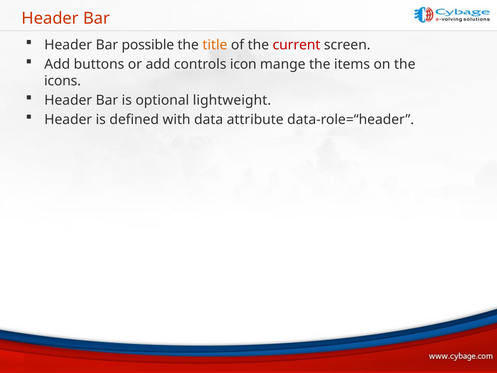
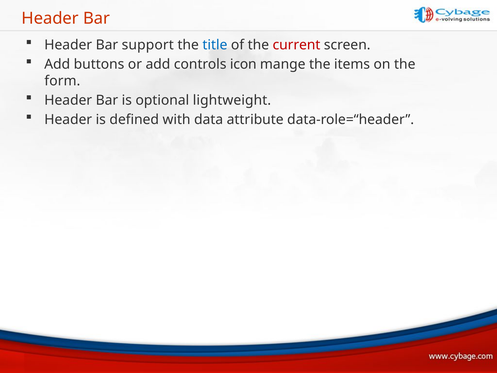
possible: possible -> support (148, 45)
title colour: orange -> blue (215, 45)
icons: icons -> form (62, 81)
